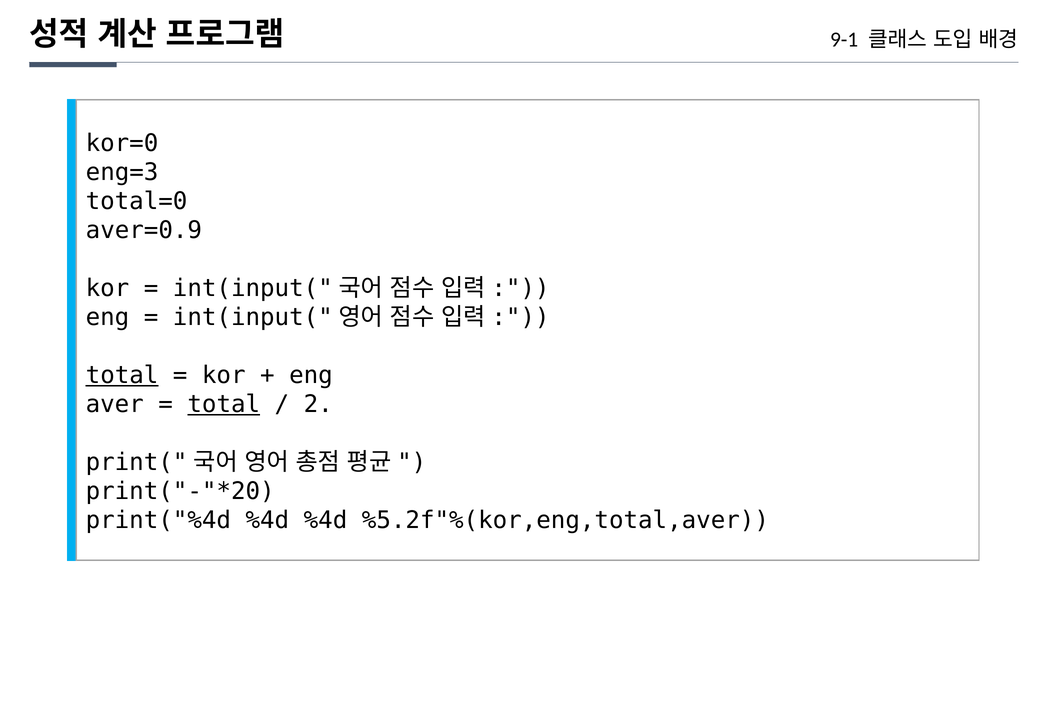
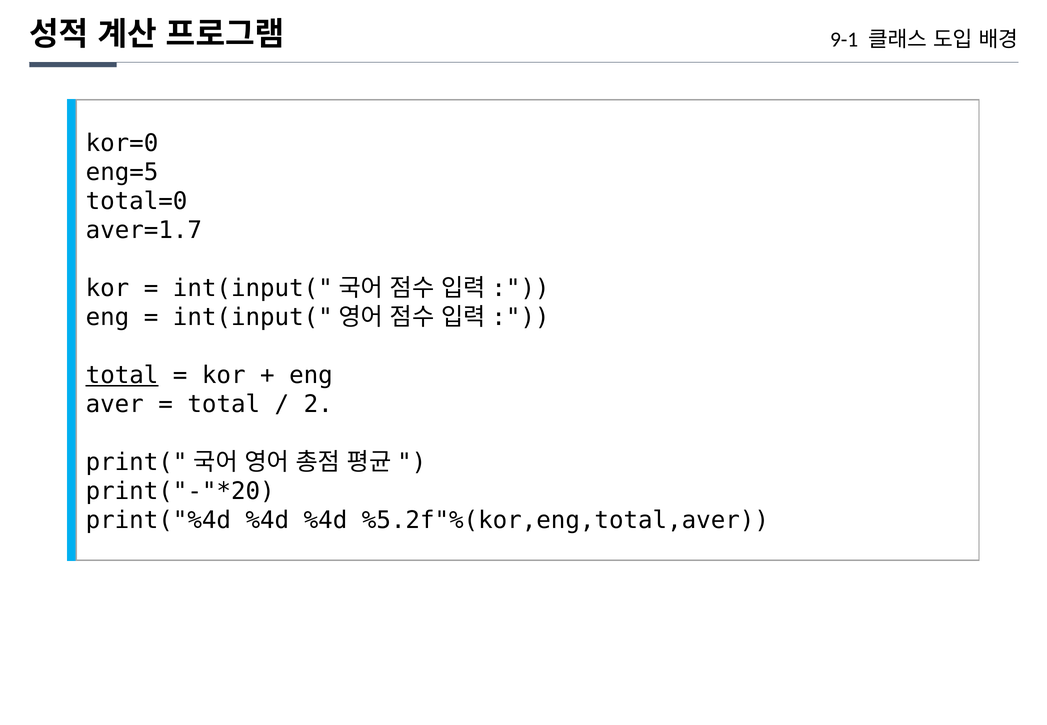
eng=3: eng=3 -> eng=5 (122, 172)
aver=0.9: aver=0.9 -> aver=1.7 (144, 230)
total underline: present -> none (224, 404)
